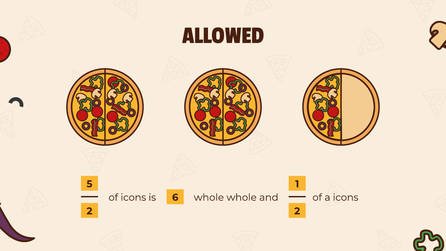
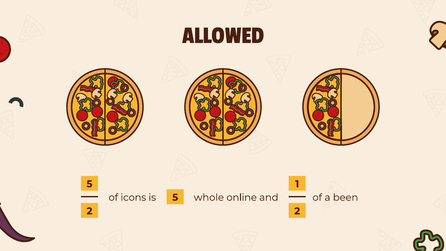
is 6: 6 -> 5 (175, 197)
whole whole: whole -> online (242, 197)
a icons: icons -> been (346, 197)
